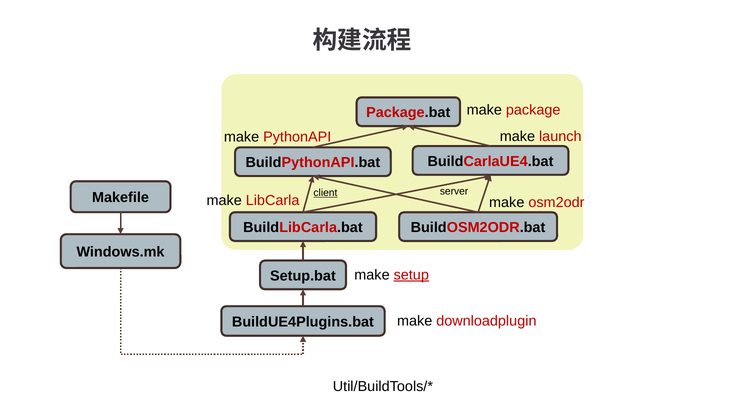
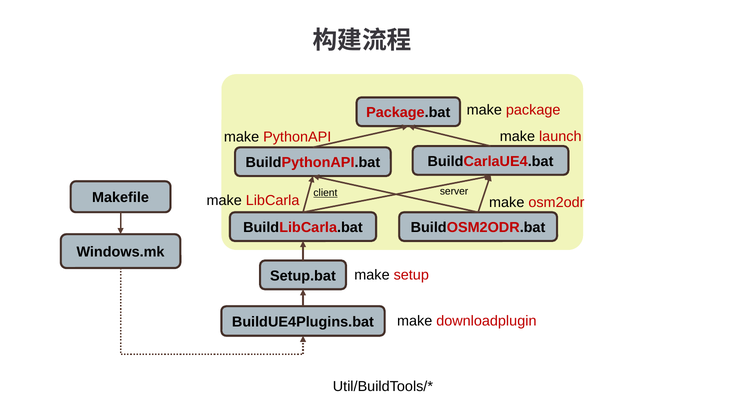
setup underline: present -> none (411, 275)
